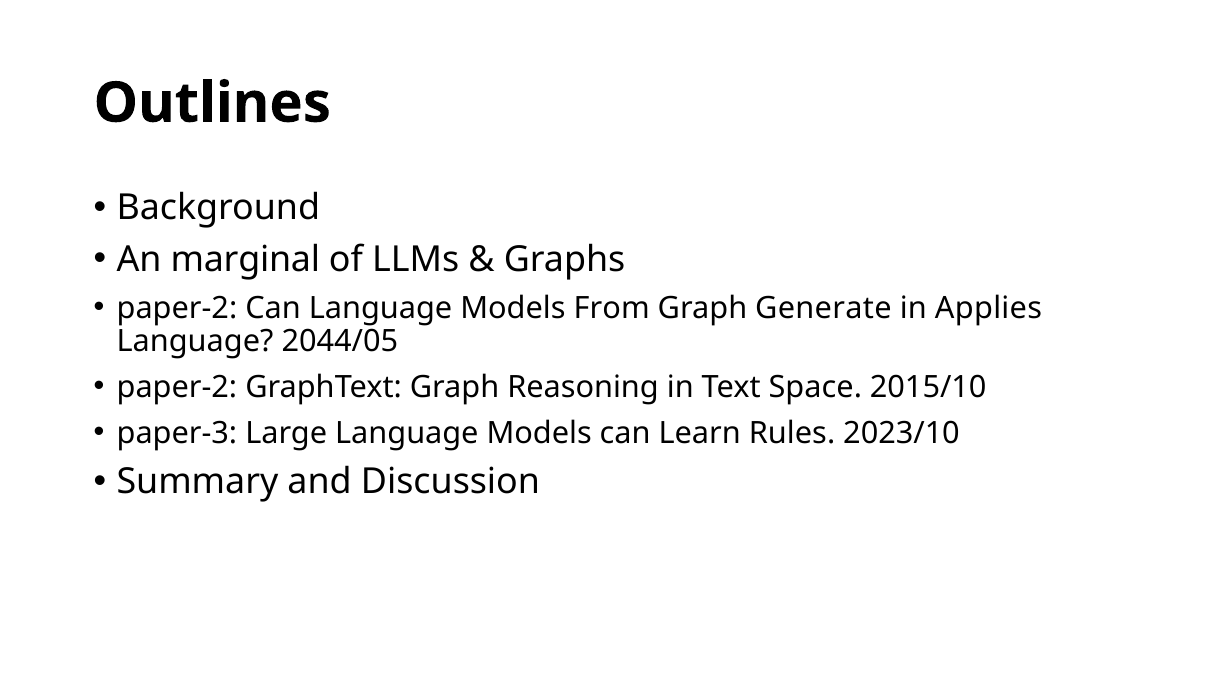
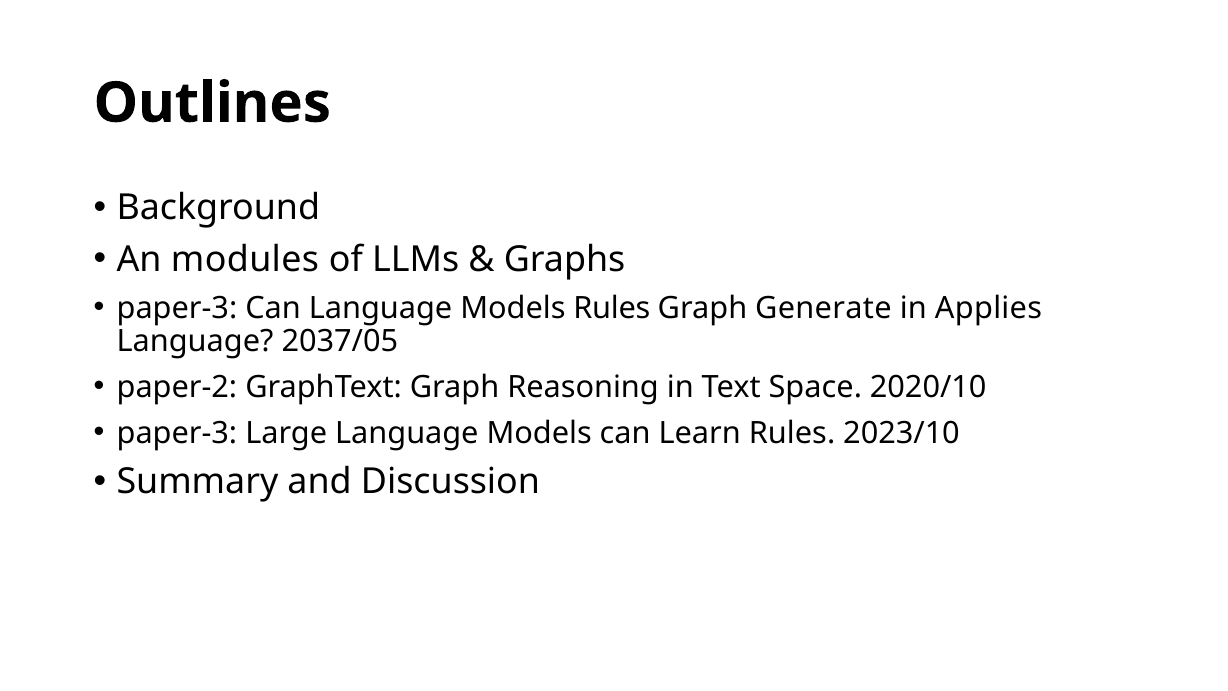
marginal: marginal -> modules (245, 259)
paper-2: paper-2 -> paper-3 (177, 308)
Models From: From -> Rules (612, 308)
2044/05: 2044/05 -> 2037/05 (340, 341)
2015/10: 2015/10 -> 2020/10 (928, 387)
